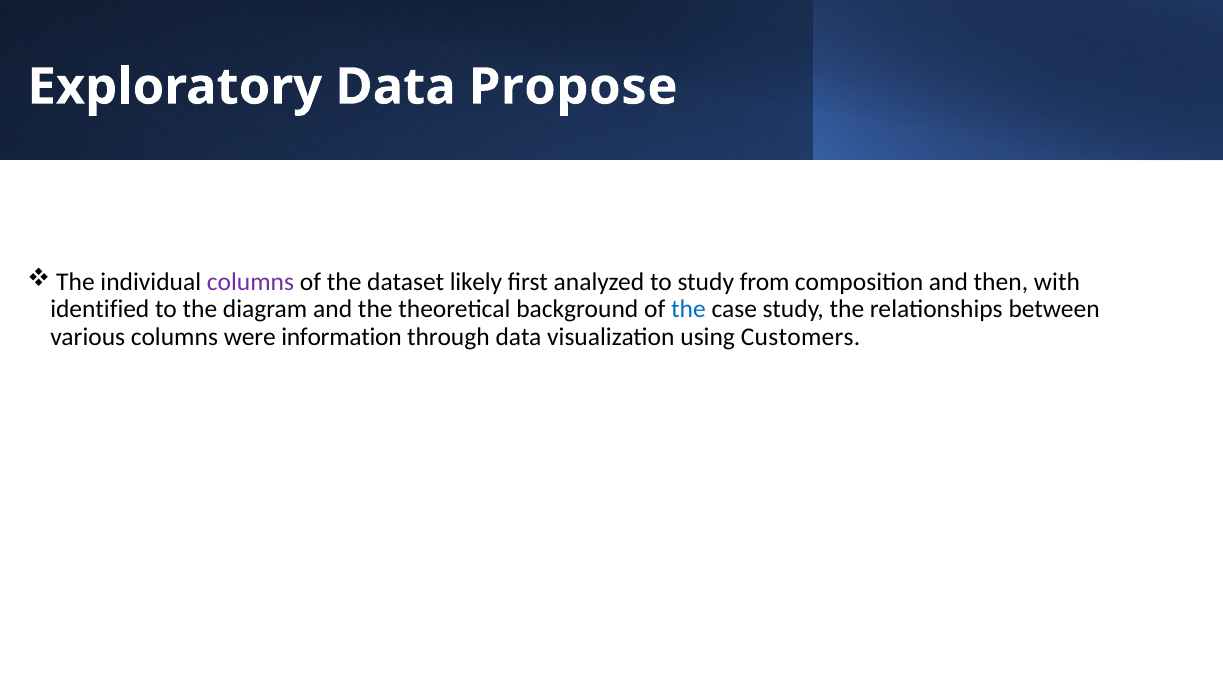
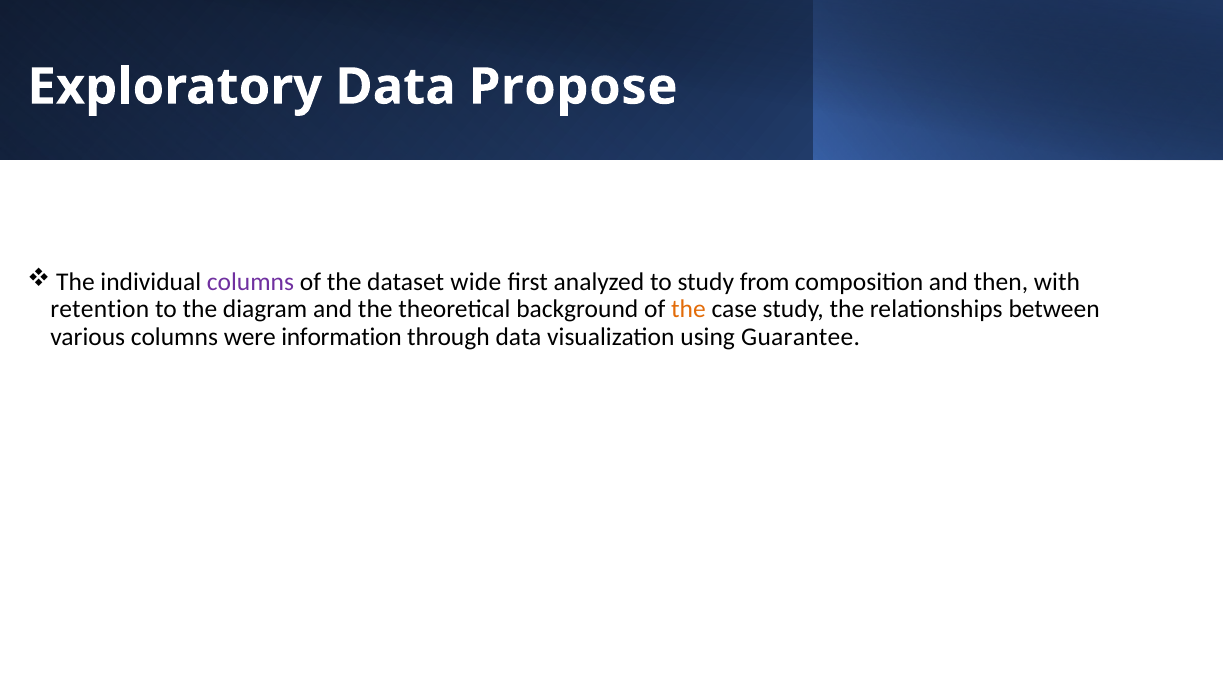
likely: likely -> wide (476, 282)
identified: identified -> retention (100, 309)
the colour: blue -> orange (688, 309)
Customers: Customers -> Guarantee (801, 337)
